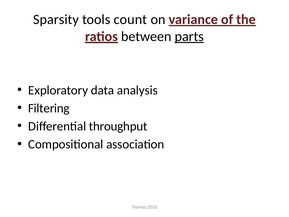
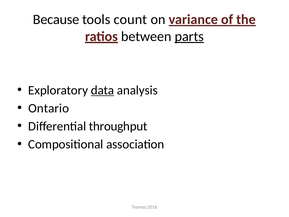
Sparsity: Sparsity -> Because (56, 20)
data underline: none -> present (103, 90)
Filtering: Filtering -> Ontario (49, 108)
